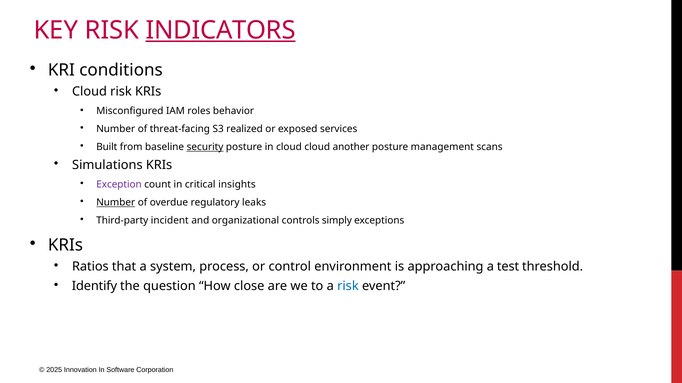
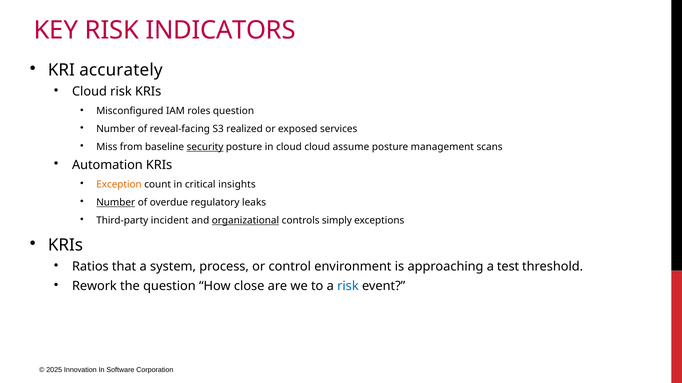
INDICATORS underline: present -> none (221, 30)
conditions: conditions -> accurately (121, 70)
roles behavior: behavior -> question (234, 111)
threat-facing: threat-facing -> reveal-facing (180, 129)
Built: Built -> Miss (107, 147)
another: another -> assume (351, 147)
Simulations: Simulations -> Automation (107, 165)
Exception colour: purple -> orange (119, 185)
organizational underline: none -> present (245, 221)
Identify: Identify -> Rework (94, 287)
